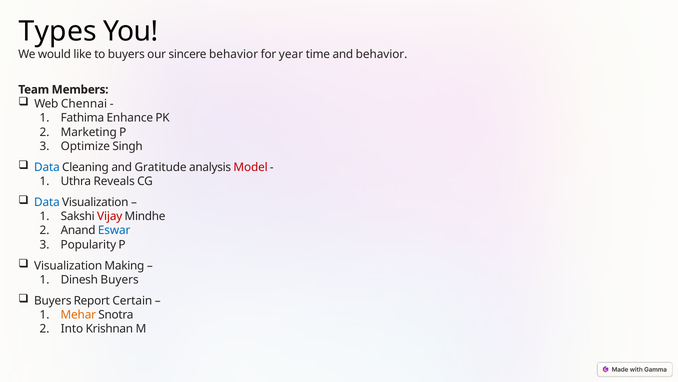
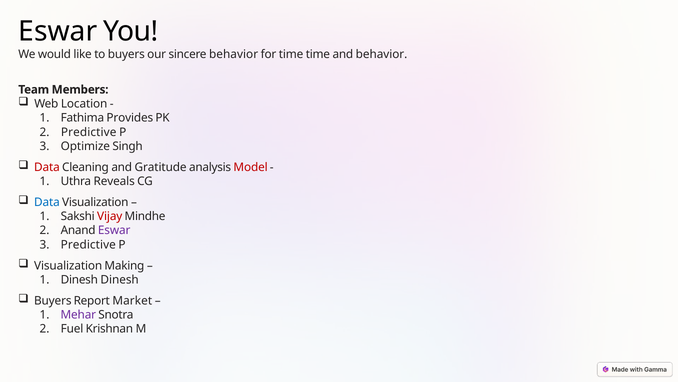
Types: Types -> Eswar (58, 31)
for year: year -> time (291, 54)
Chennai: Chennai -> Location (84, 104)
Enhance: Enhance -> Provides (130, 118)
Marketing: Marketing -> Predictive (89, 132)
Data colour: blue -> red (47, 167)
Eswar colour: blue -> purple (114, 230)
Popularity: Popularity -> Predictive (88, 244)
Dinesh Buyers: Buyers -> Dinesh (120, 279)
Certain: Certain -> Market (132, 300)
Mehar colour: orange -> purple (78, 314)
Into: Into -> Fuel (72, 328)
